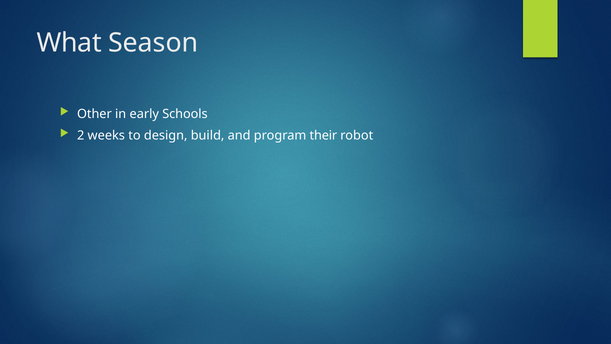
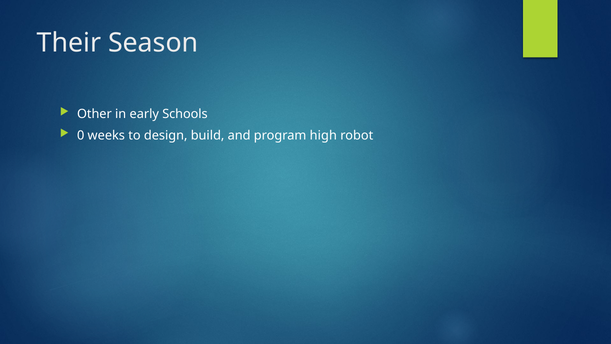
What: What -> Their (69, 43)
2: 2 -> 0 (81, 135)
their: their -> high (323, 135)
